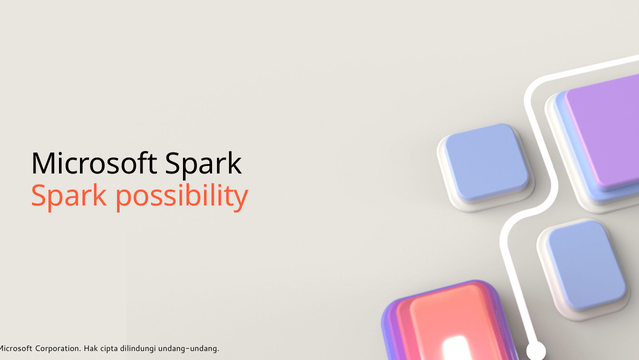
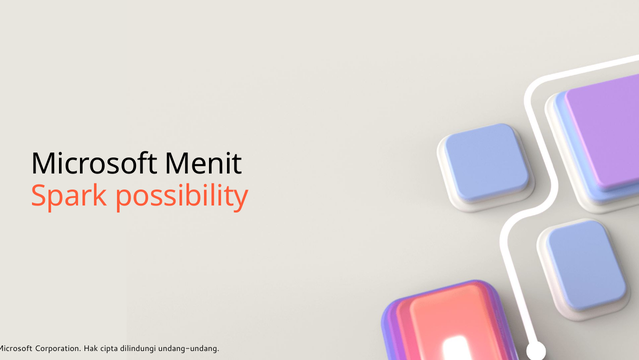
Microsoft Spark: Spark -> Menit (203, 164)
